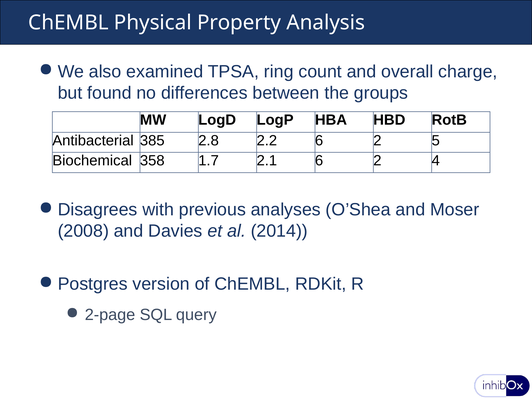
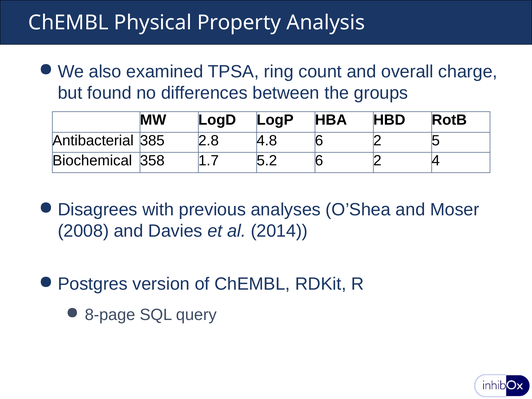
2.2: 2.2 -> 4.8 (267, 141)
2.1: 2.1 -> 5.2 (267, 161)
2-page: 2-page -> 8-page (110, 315)
